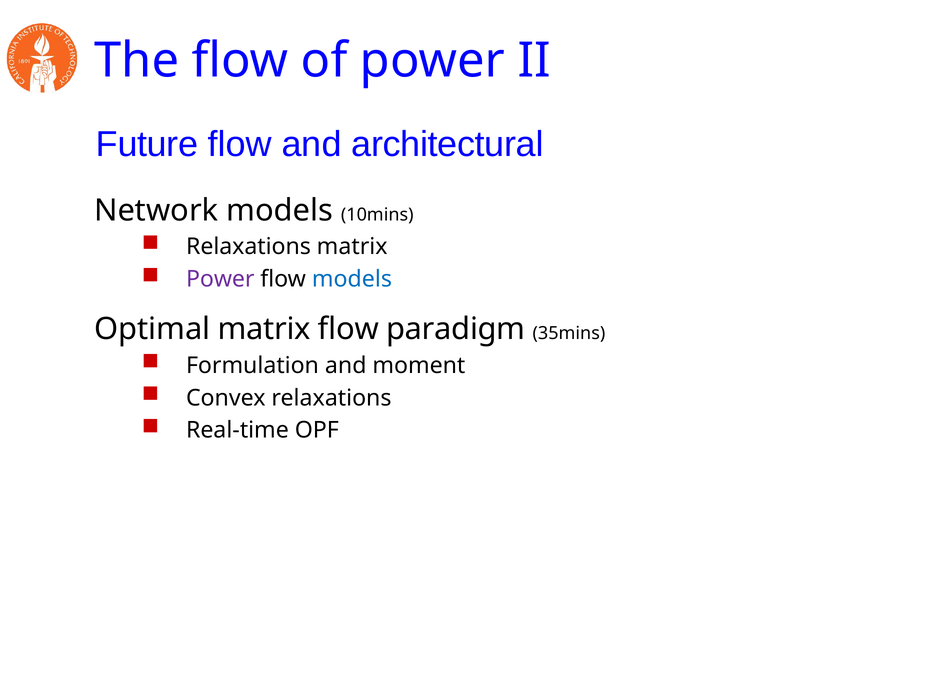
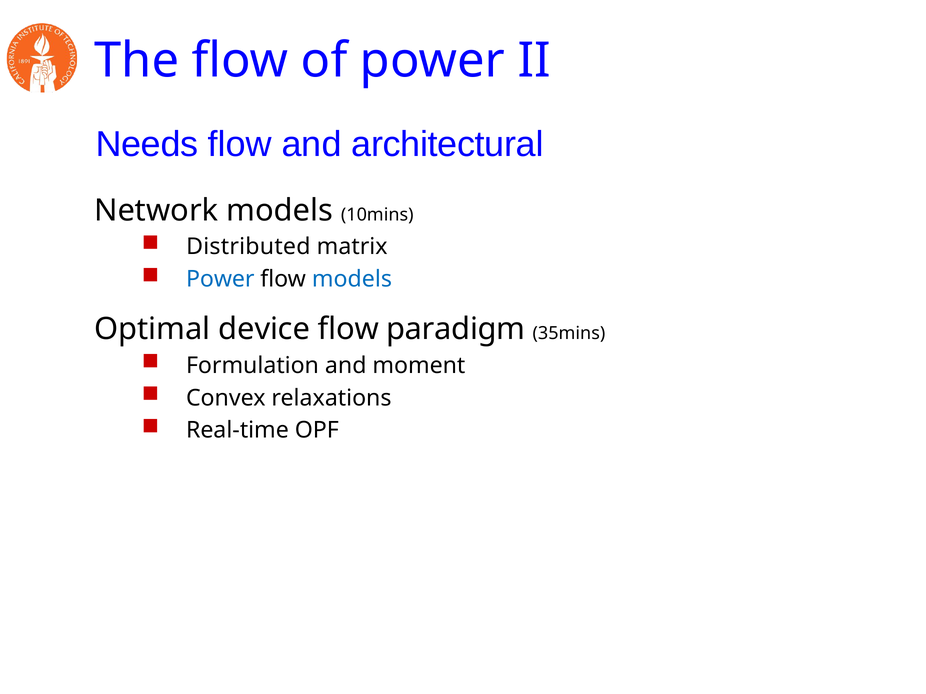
Future: Future -> Needs (147, 144)
Relaxations: Relaxations -> Distributed (248, 247)
Power colour: purple -> blue (220, 279)
Optimal matrix: matrix -> device (264, 329)
